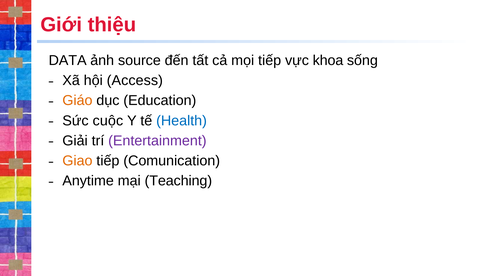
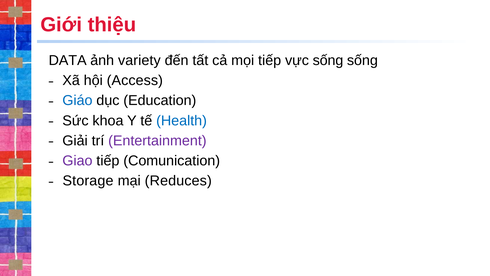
source: source -> variety (139, 60)
vực khoa: khoa -> sống (328, 60)
Giáo colour: orange -> blue (77, 100)
cuộc: cuộc -> khoa (108, 120)
Giao colour: orange -> purple (77, 161)
Anytime: Anytime -> Storage (88, 181)
Teaching: Teaching -> Reduces (178, 181)
